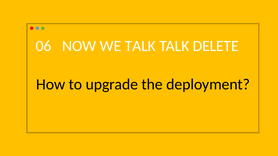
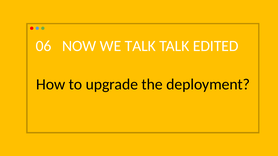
DELETE: DELETE -> EDITED (216, 46)
